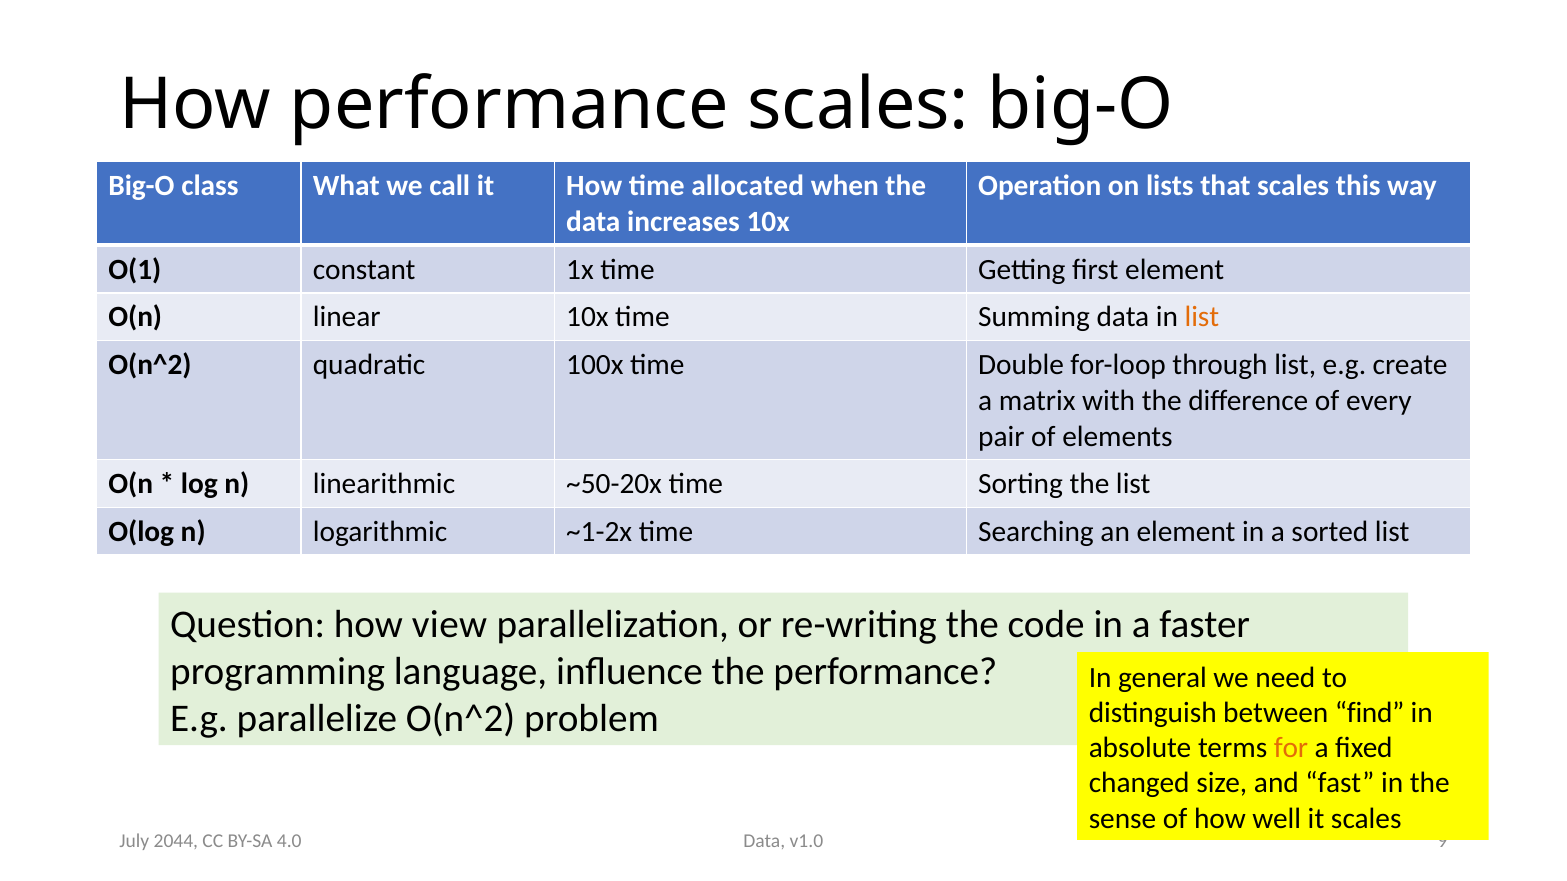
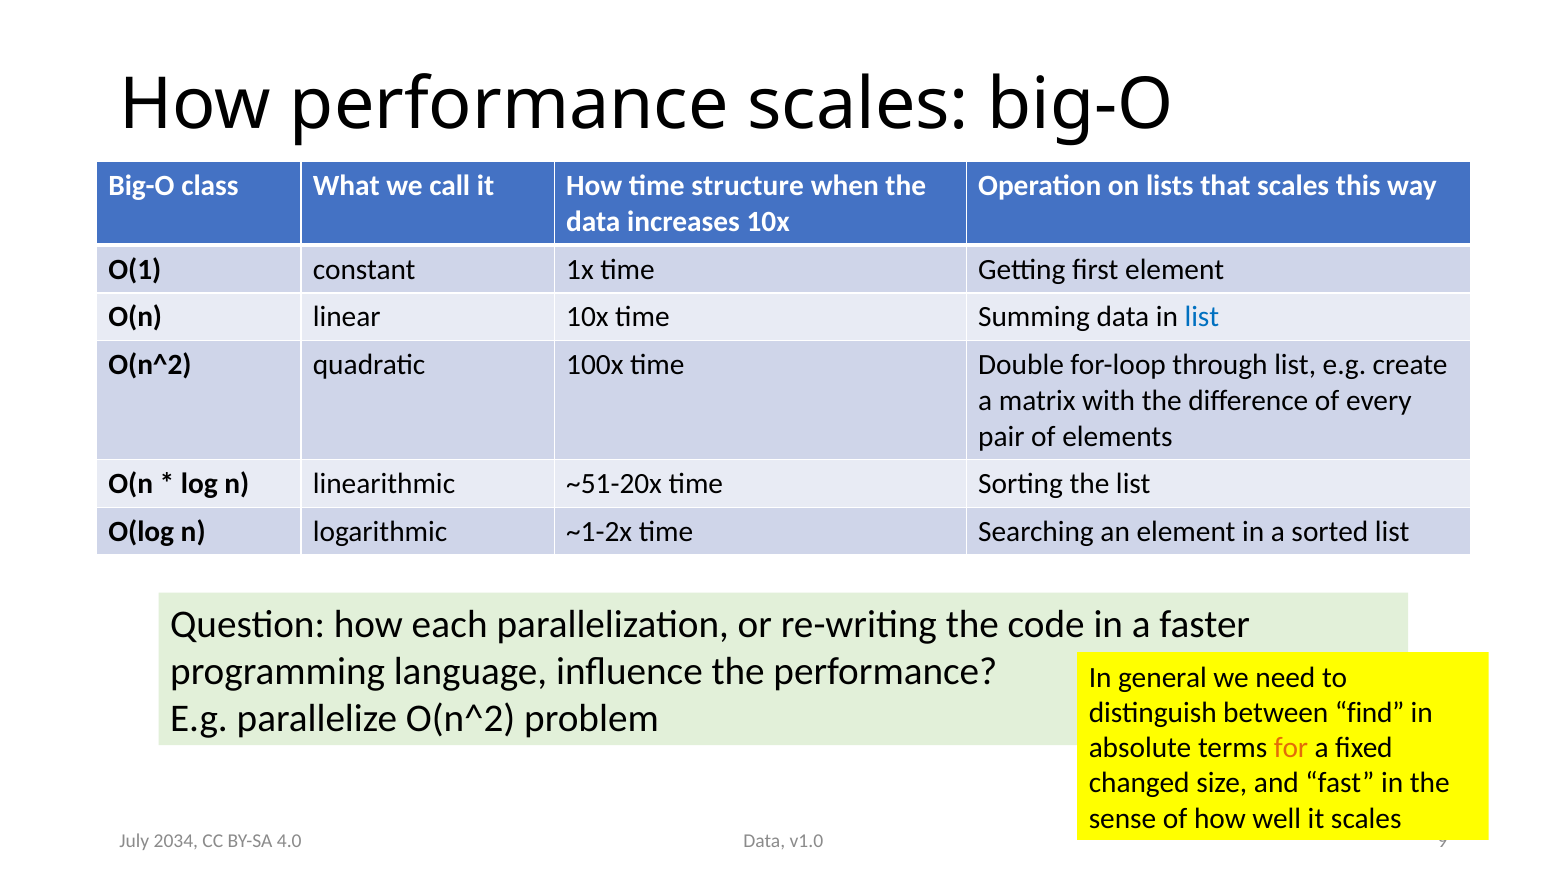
allocated: allocated -> structure (748, 186)
list colour: orange -> blue (1202, 317)
~50-20x: ~50-20x -> ~51-20x (614, 484)
view: view -> each (450, 625)
2044: 2044 -> 2034 (176, 842)
